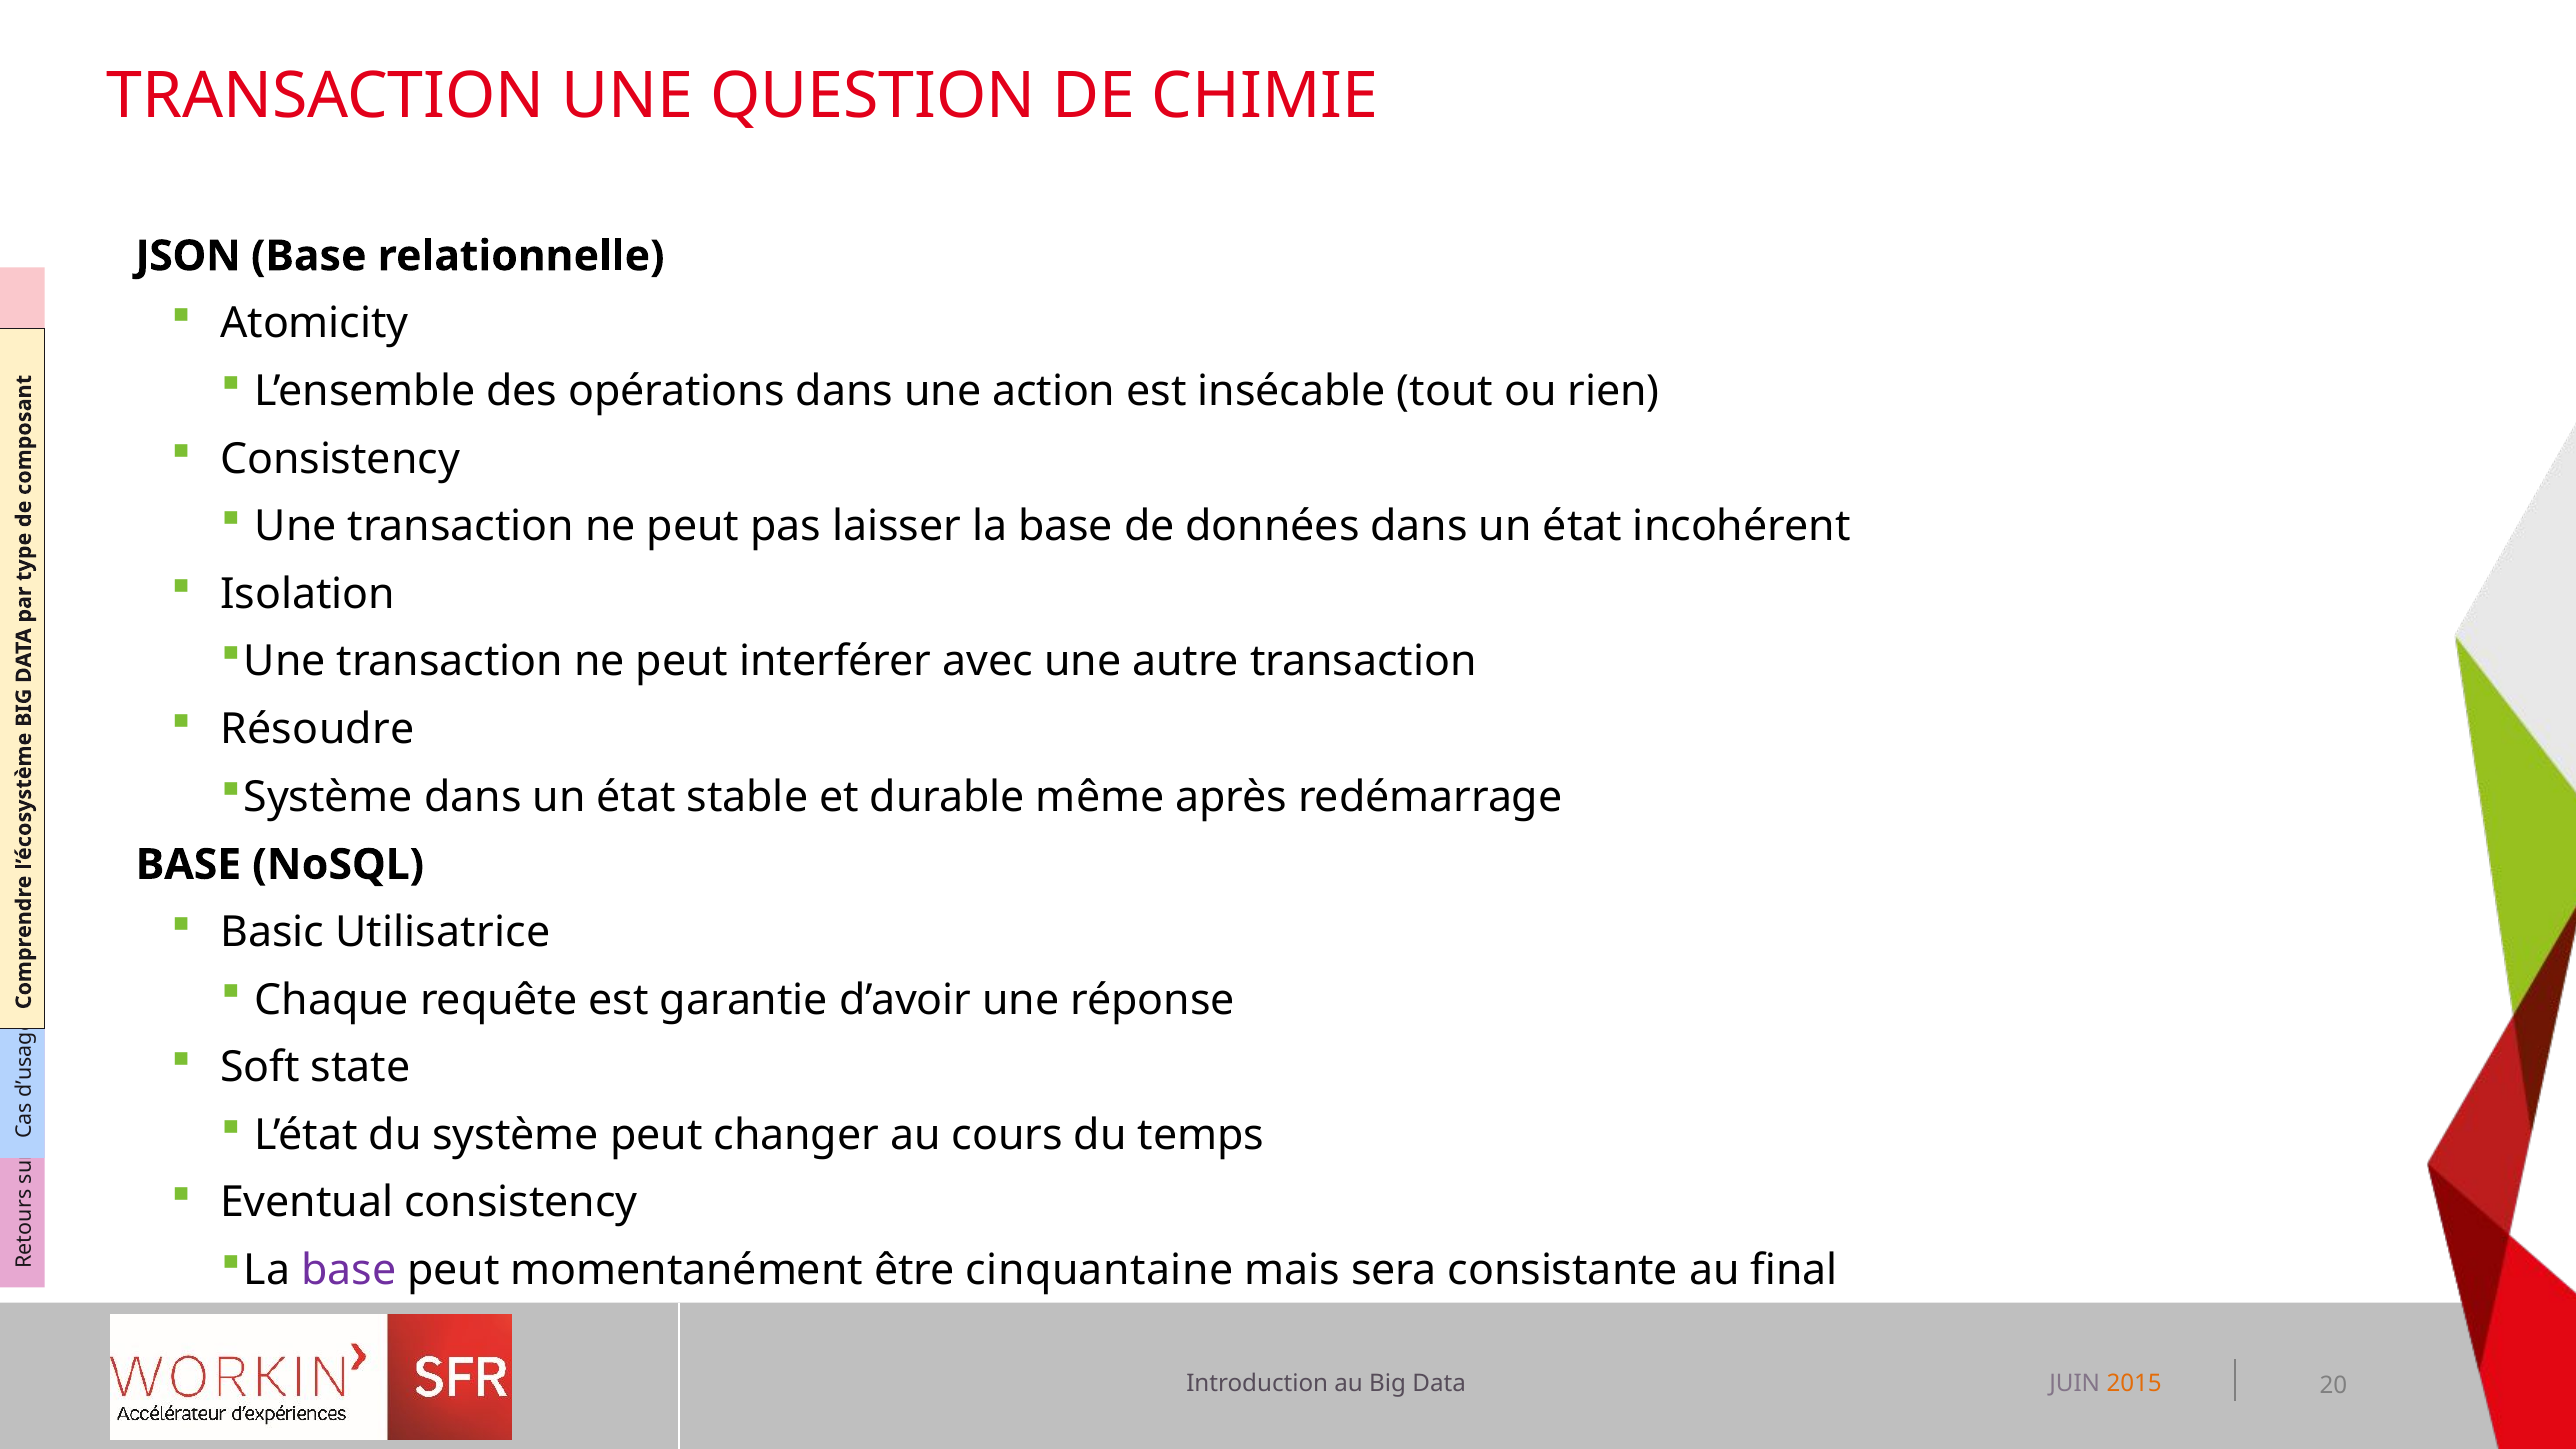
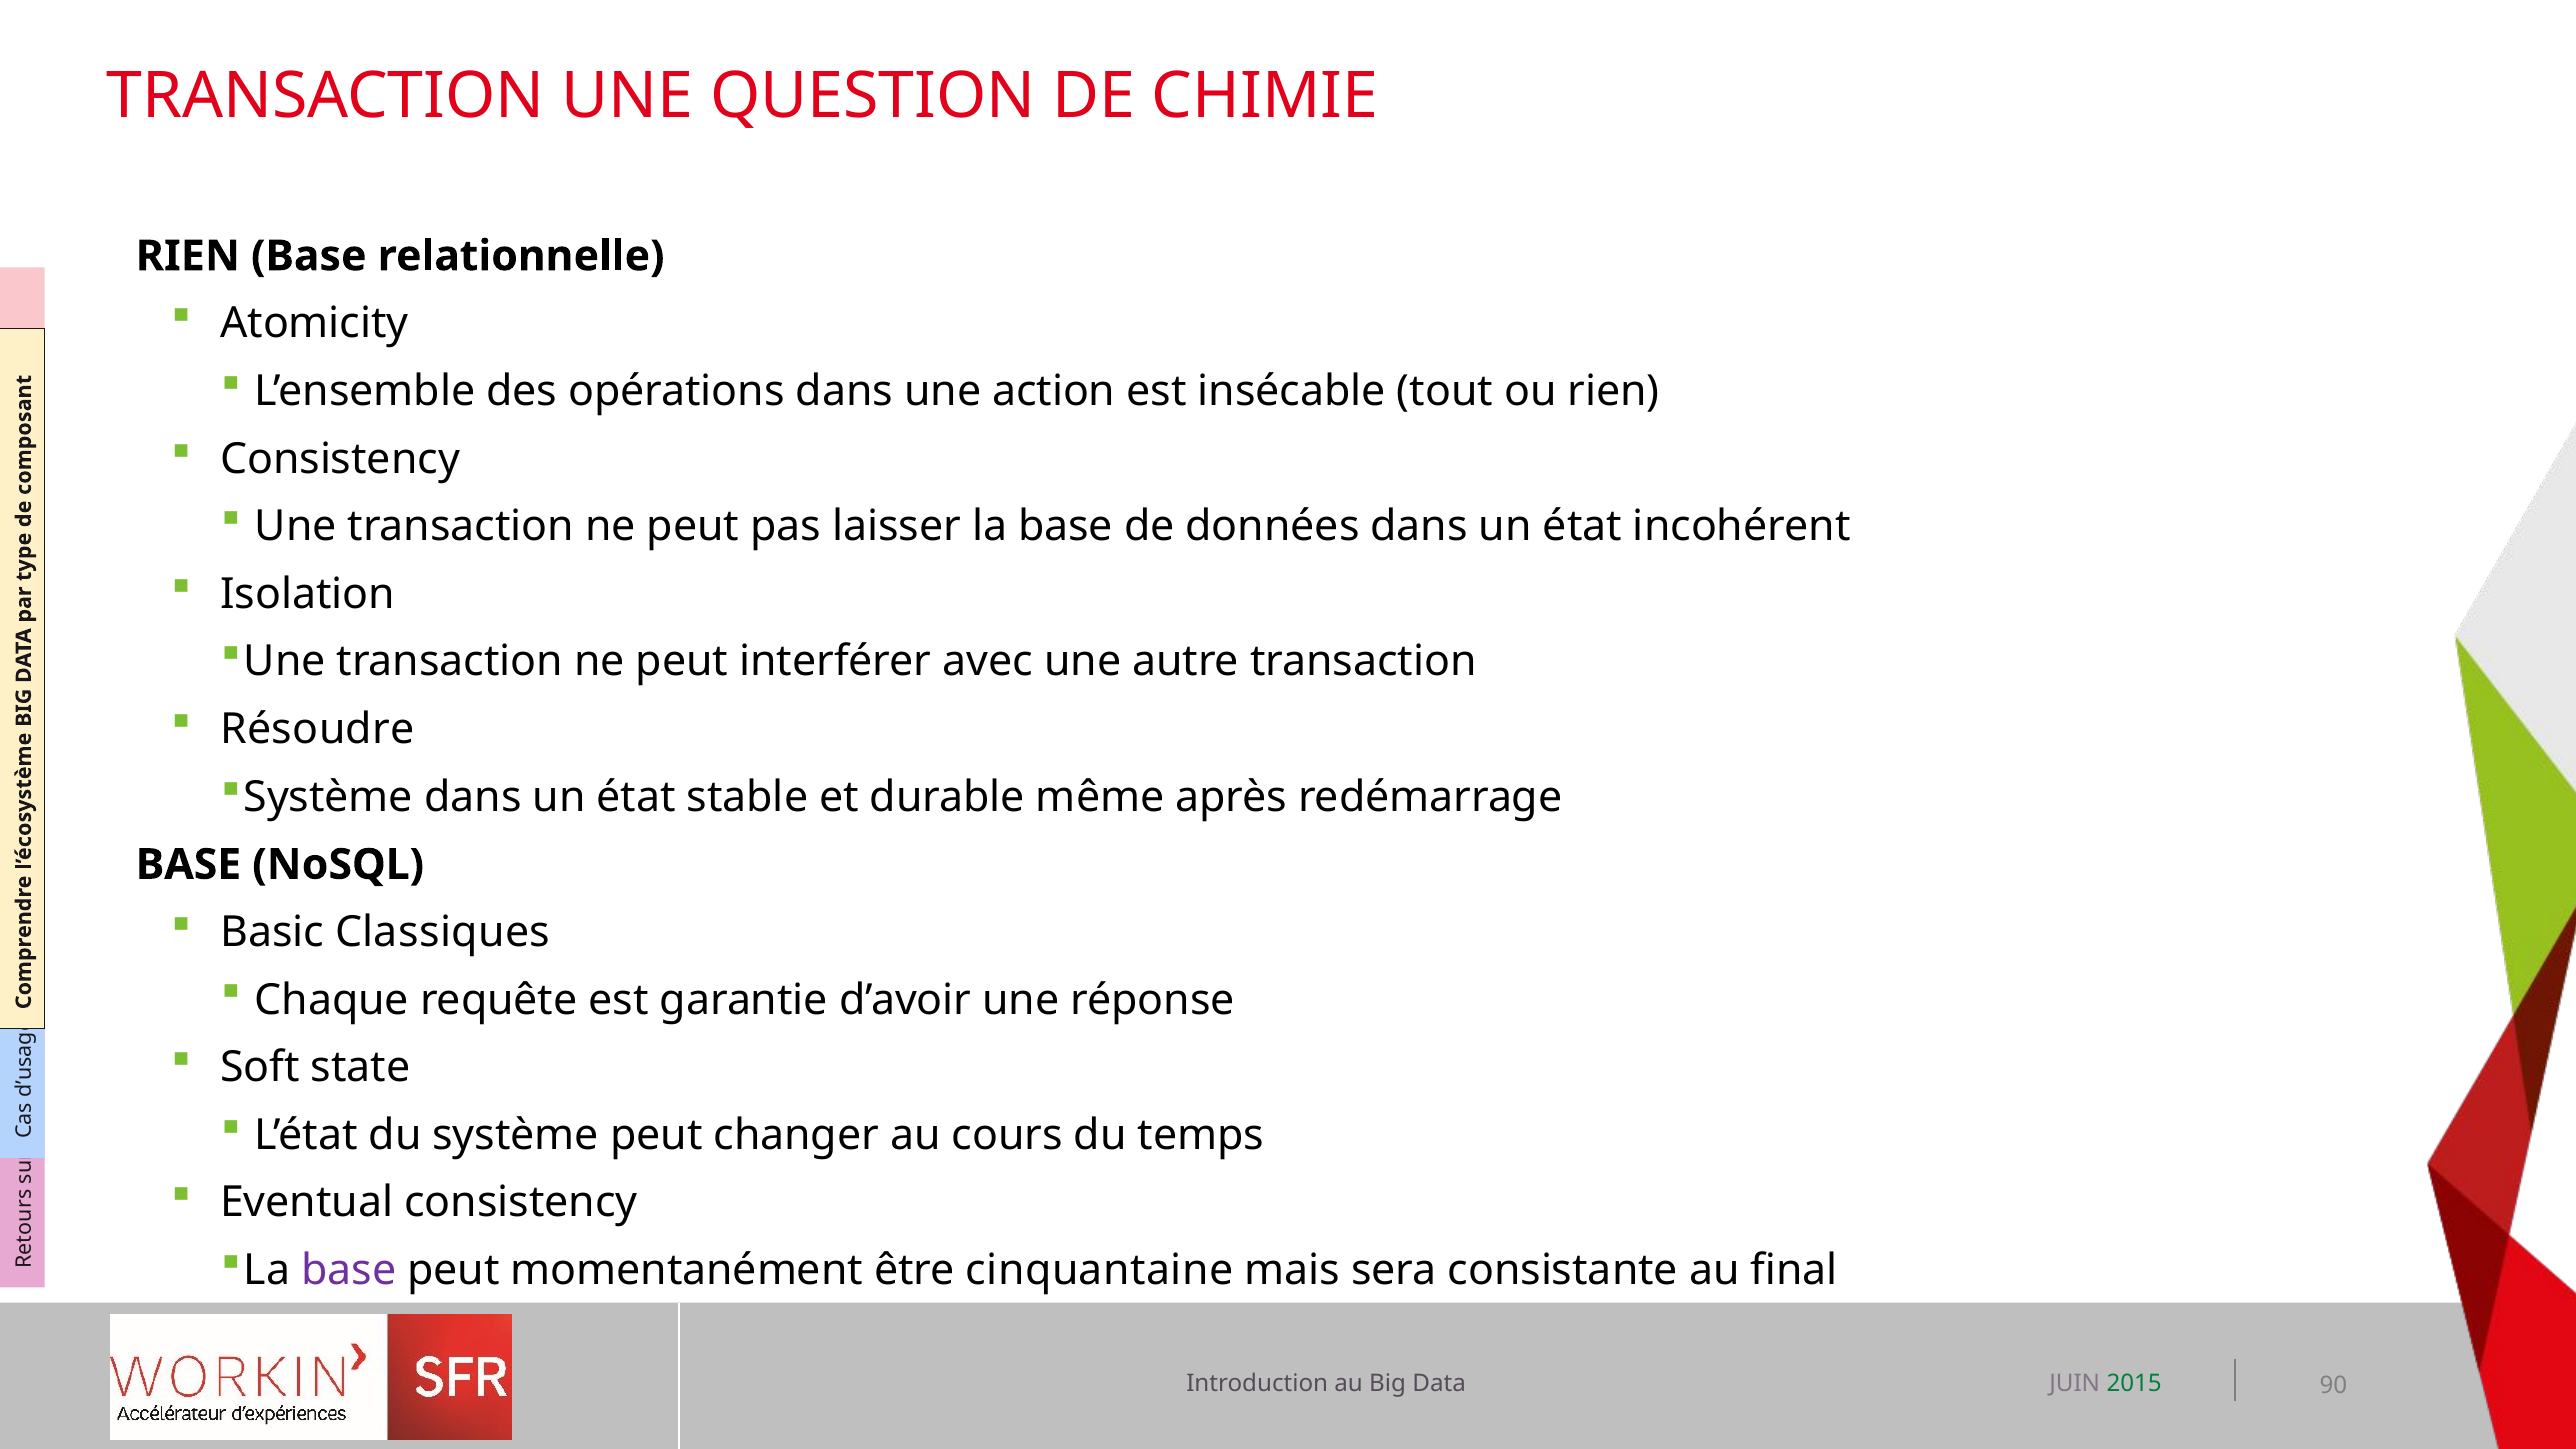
JSON: JSON -> RIEN (188, 256)
Utilisatrice: Utilisatrice -> Classiques (443, 932)
2015 colour: orange -> green (2134, 1384)
20: 20 -> 90 (2334, 1385)
